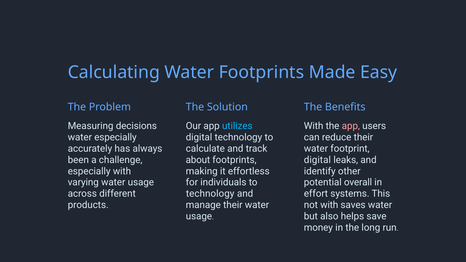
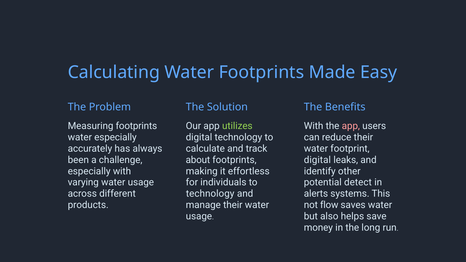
Measuring decisions: decisions -> footprints (136, 126)
utilizes colour: light blue -> light green (237, 126)
overall: overall -> detect (358, 183)
effort: effort -> alerts (316, 194)
not with: with -> flow (329, 205)
